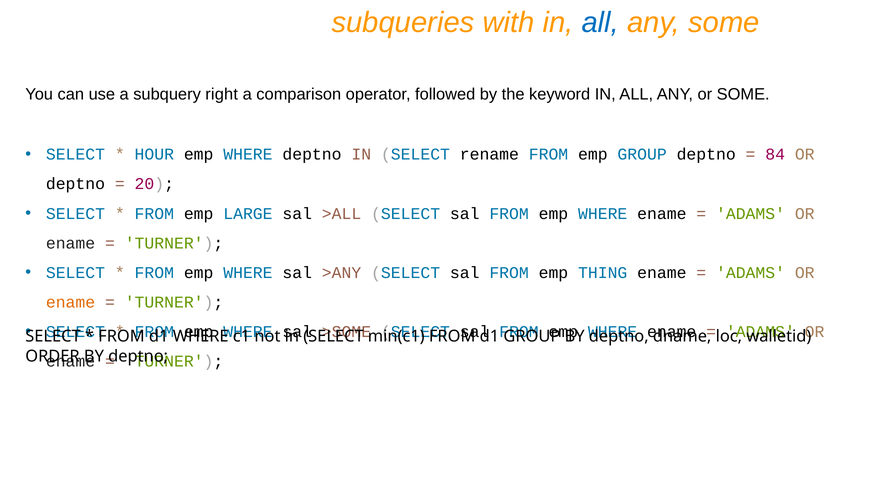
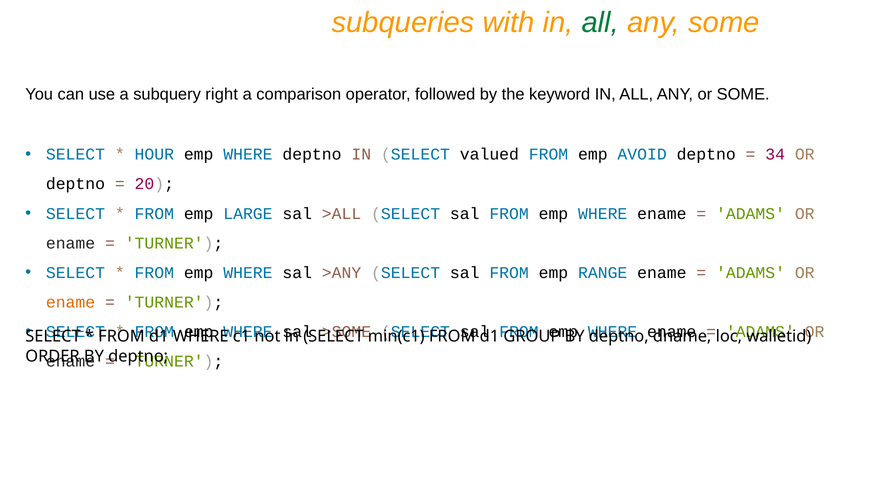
all colour: blue -> green (600, 23)
rename: rename -> valued (489, 154)
emp GROUP: GROUP -> AVOID (642, 154)
84: 84 -> 34 (775, 154)
THING: THING -> RANGE (603, 273)
